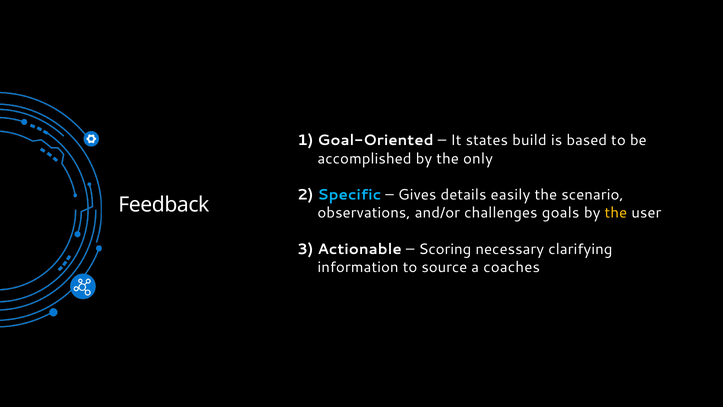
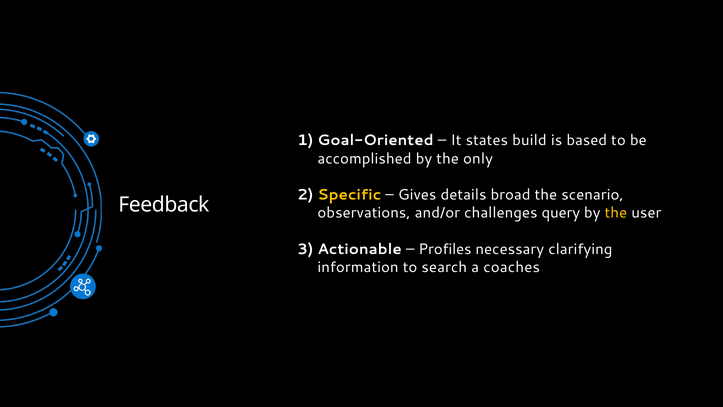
Specific colour: light blue -> yellow (349, 195)
easily: easily -> broad (511, 195)
goals: goals -> query (561, 213)
Scoring: Scoring -> Profiles (445, 249)
source: source -> search (444, 267)
